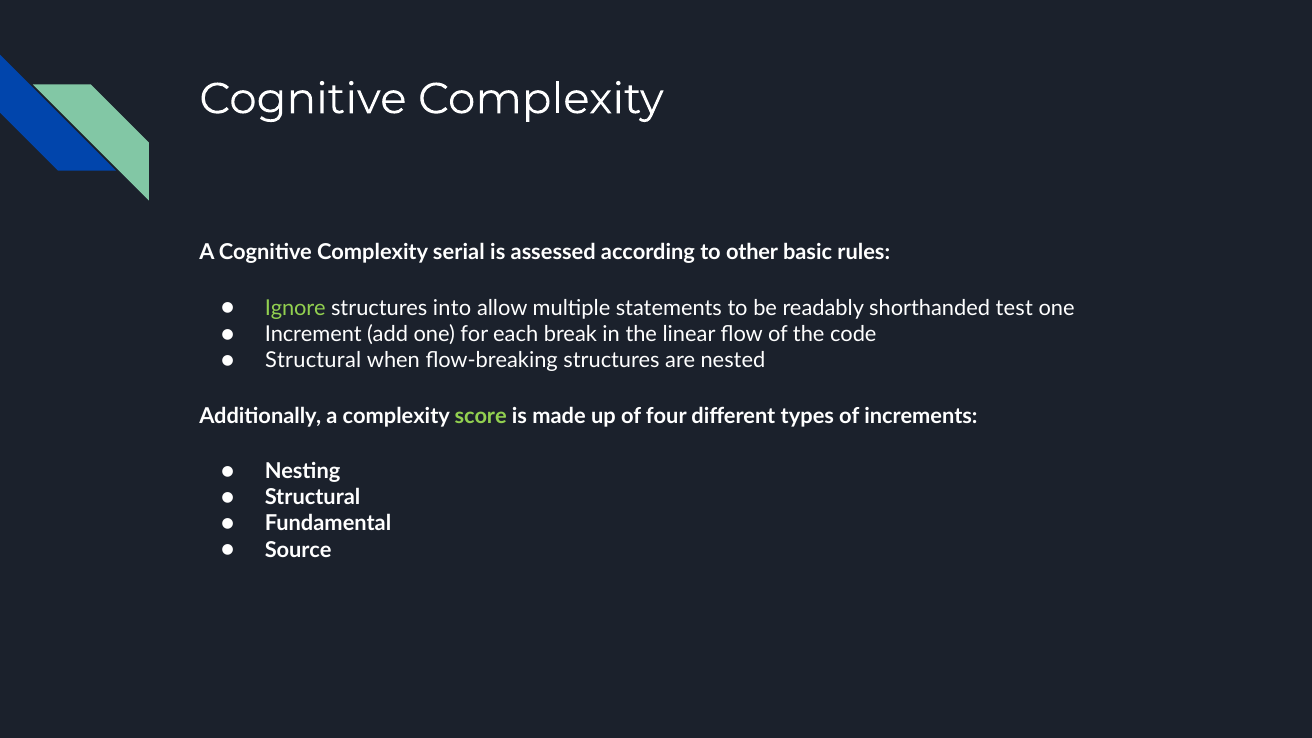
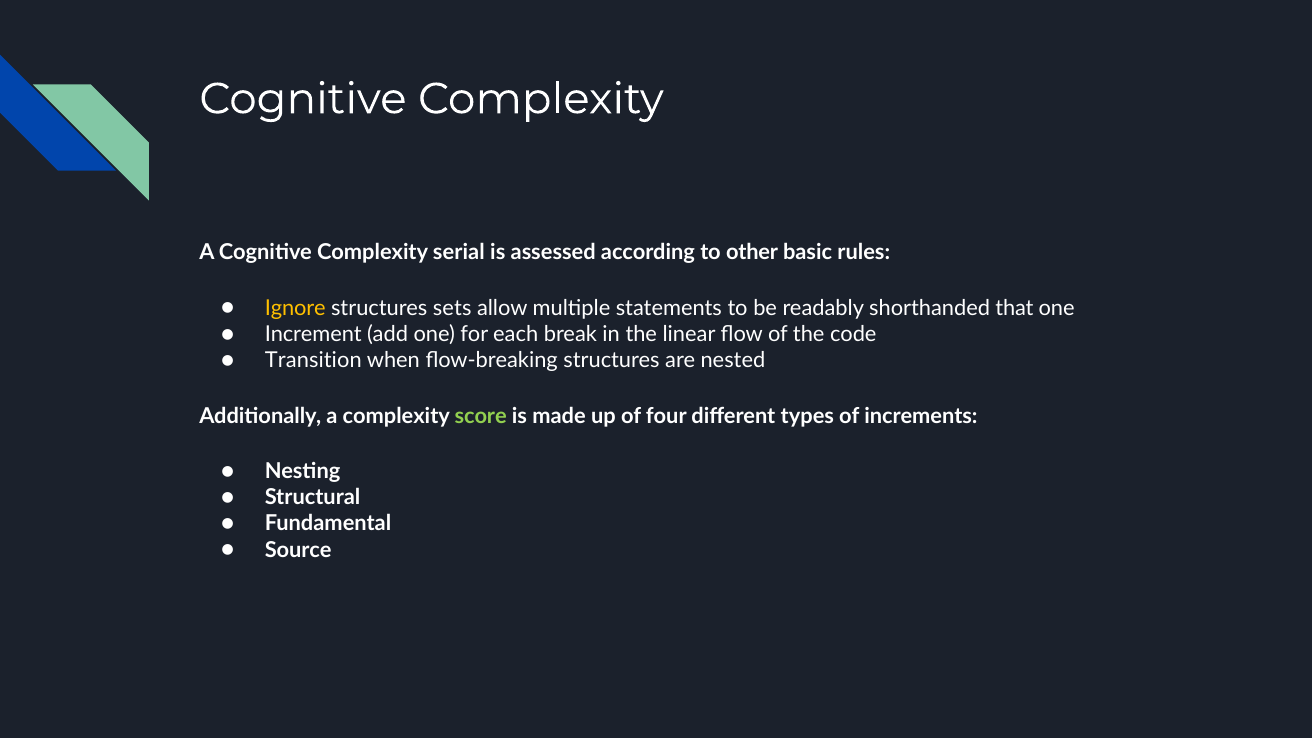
Ignore colour: light green -> yellow (295, 308)
into: into -> sets (452, 308)
test: test -> that (1014, 308)
Structural: Structural -> Transition (313, 361)
